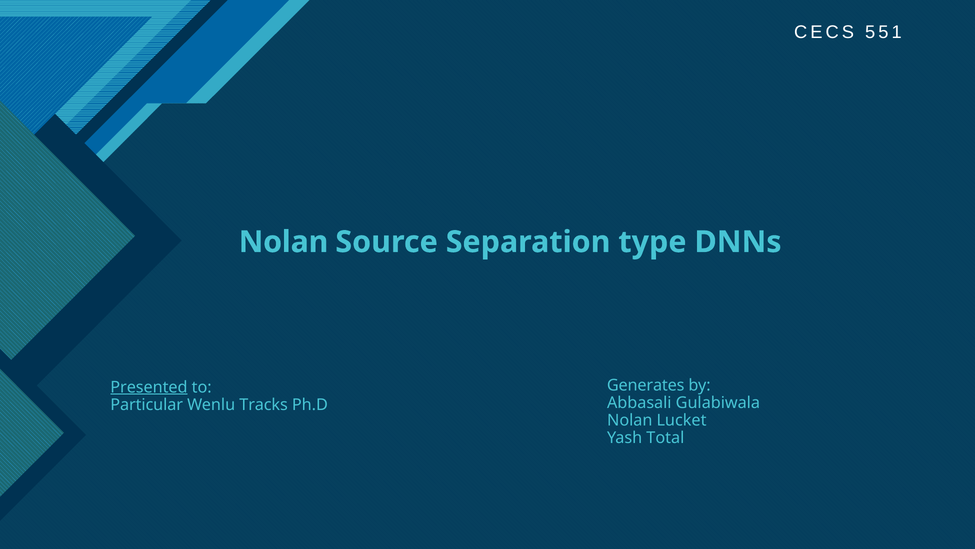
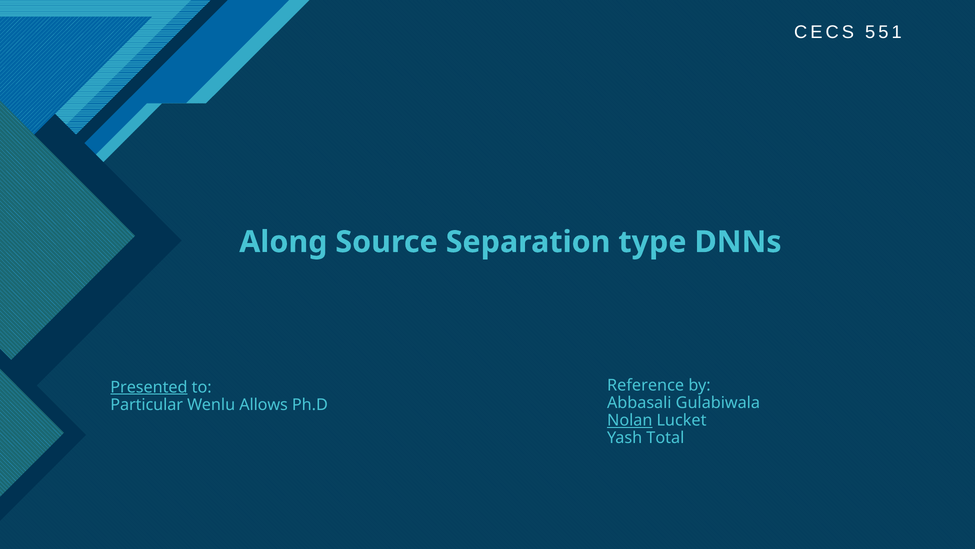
Nolan: Nolan -> Along (283, 242)
Generates: Generates -> Reference (646, 385)
Tracks: Tracks -> Allows (264, 404)
Nolan underline: none -> present (630, 420)
